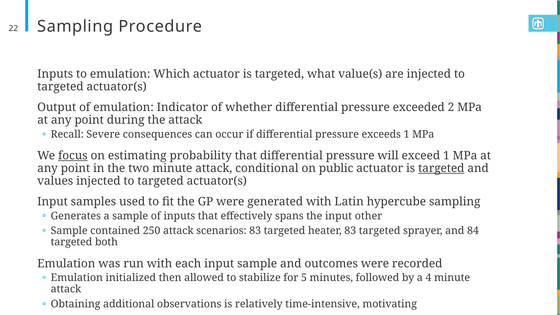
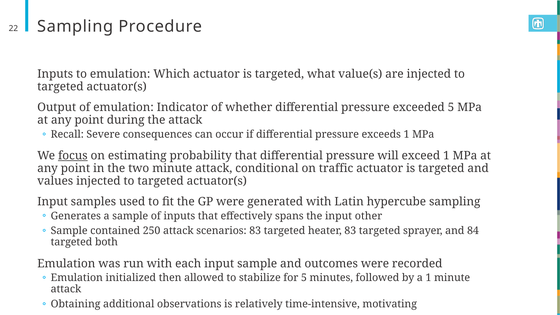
exceeded 2: 2 -> 5 (451, 107)
public: public -> traffic (336, 168)
targeted underline: present -> none (441, 168)
a 4: 4 -> 1 (428, 278)
